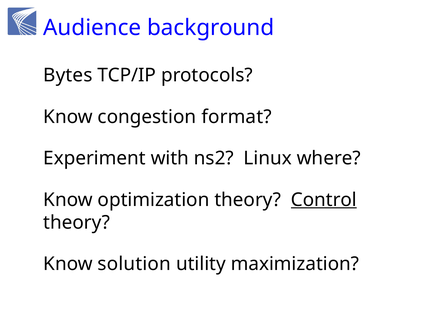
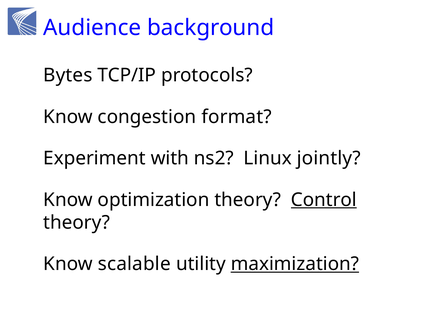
where: where -> jointly (329, 158)
solution: solution -> scalable (134, 264)
maximization underline: none -> present (295, 264)
